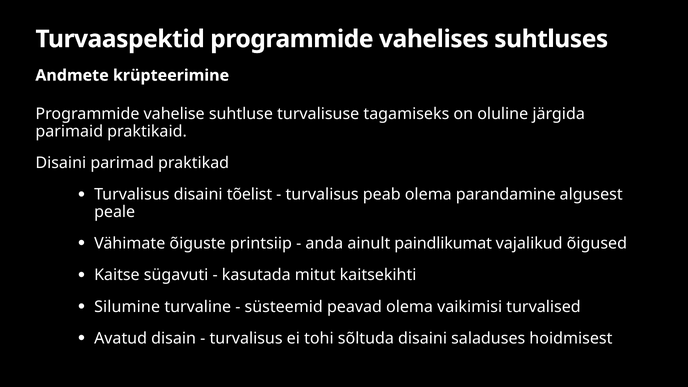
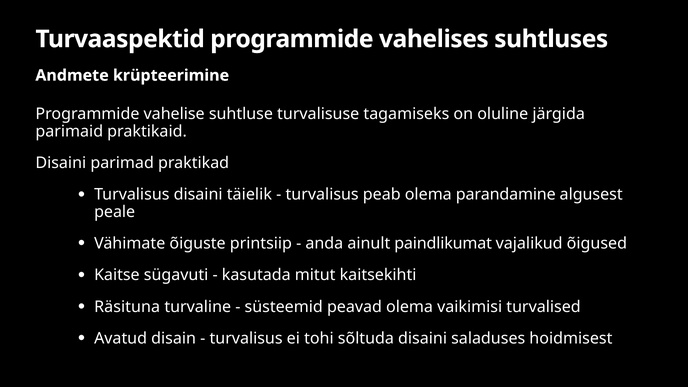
tõelist: tõelist -> täielik (249, 195)
Silumine: Silumine -> Räsituna (127, 307)
